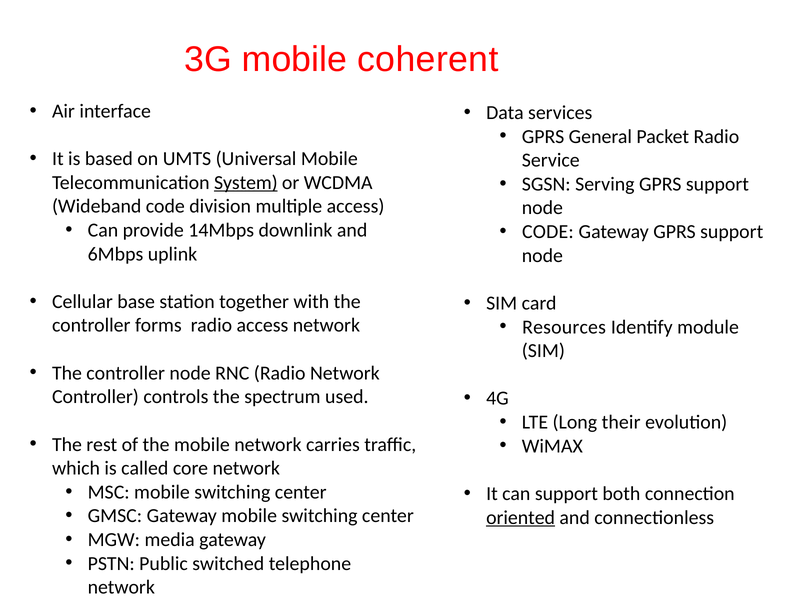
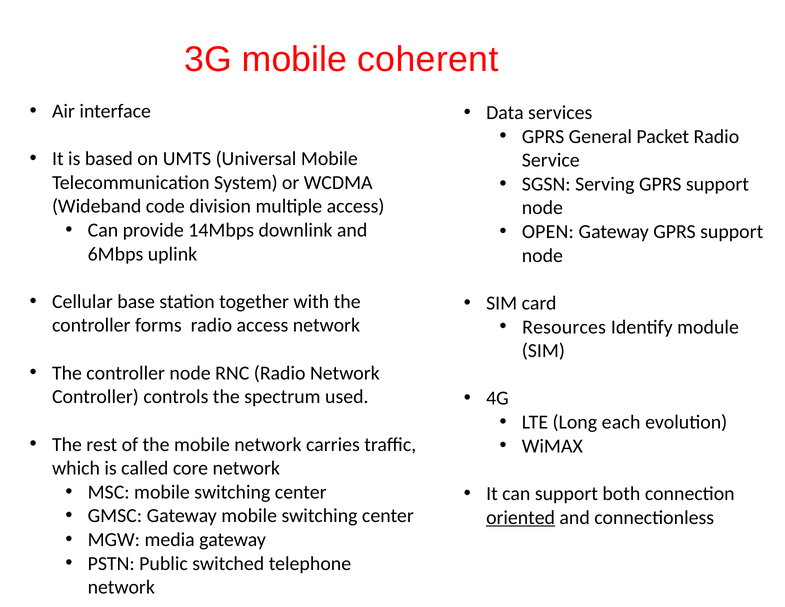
System underline: present -> none (246, 182)
CODE: CODE -> OPEN (548, 232)
their: their -> each (621, 422)
